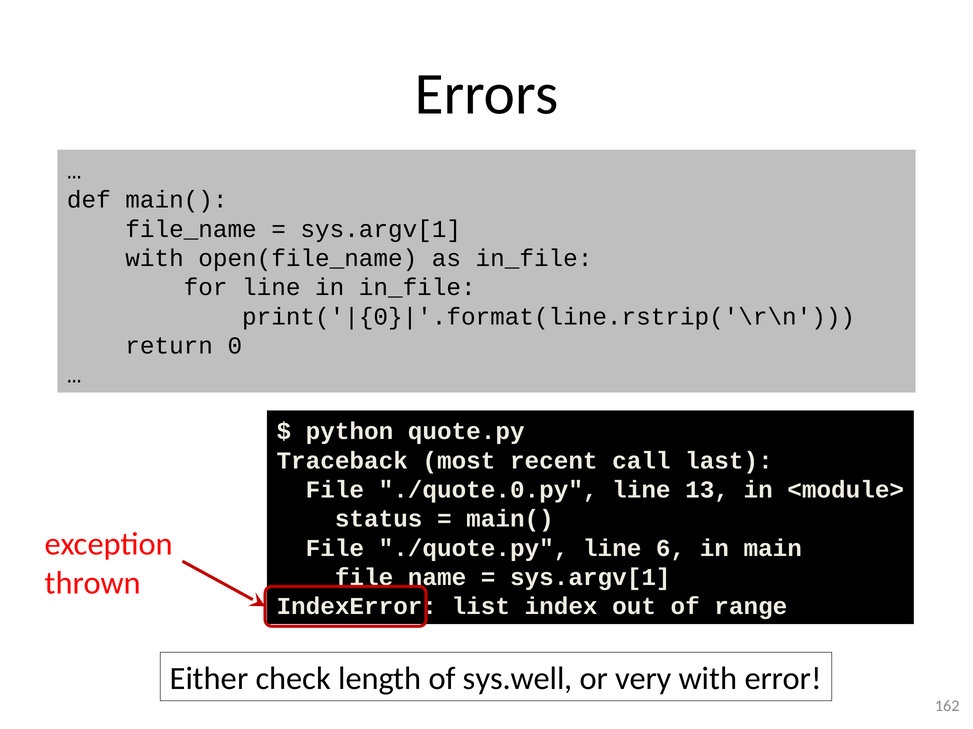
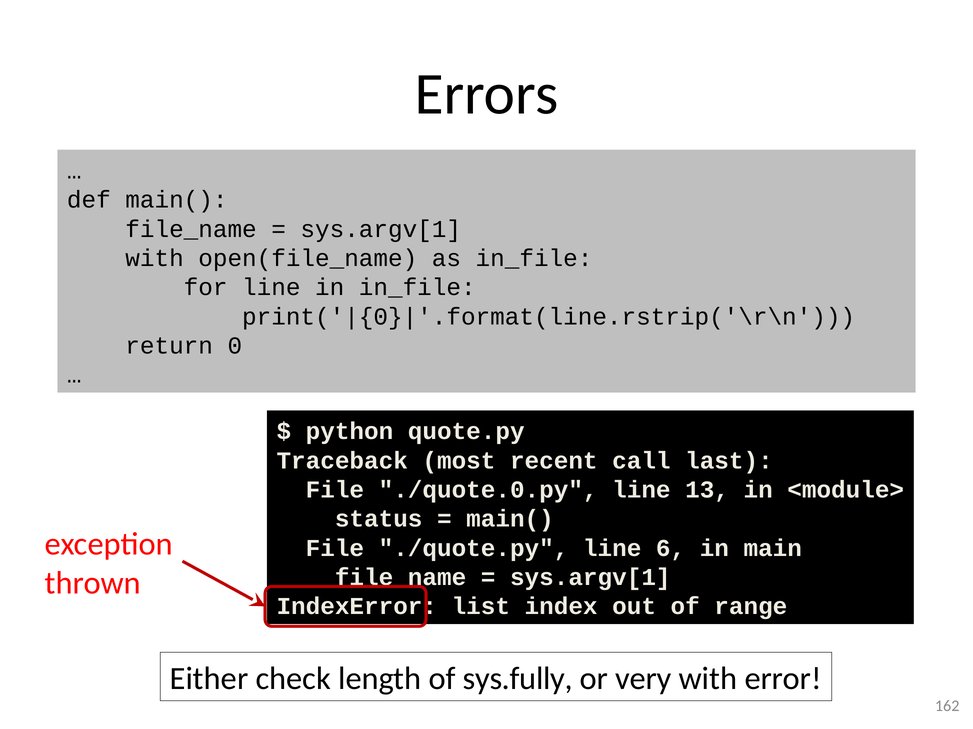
sys.well: sys.well -> sys.fully (518, 679)
